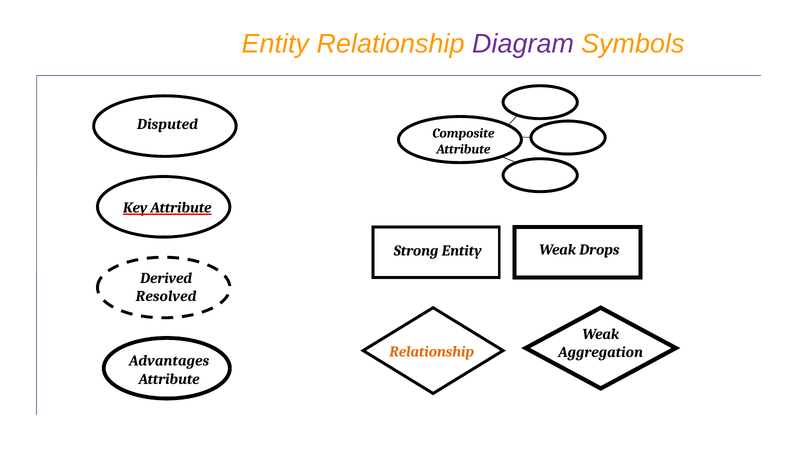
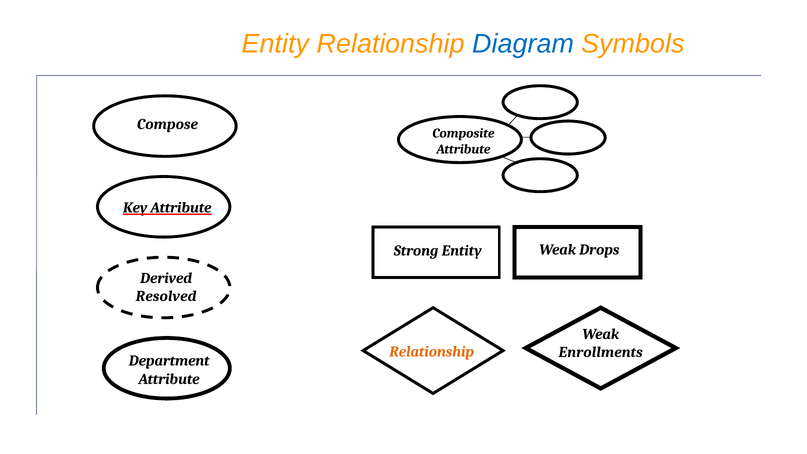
Diagram colour: purple -> blue (523, 44)
Disputed: Disputed -> Compose (168, 124)
Aggregation: Aggregation -> Enrollments (601, 352)
Advantages: Advantages -> Department (169, 361)
